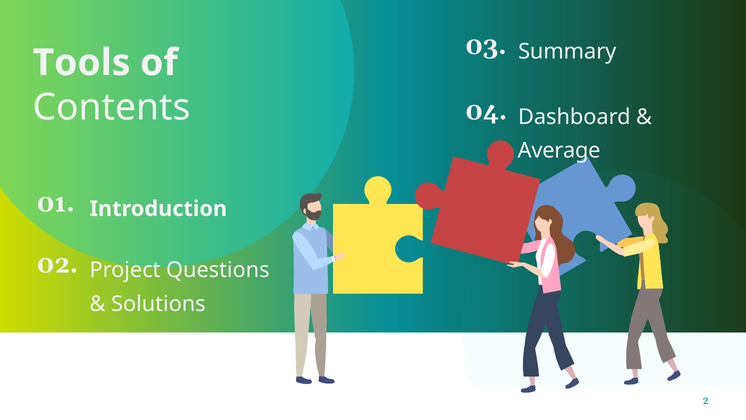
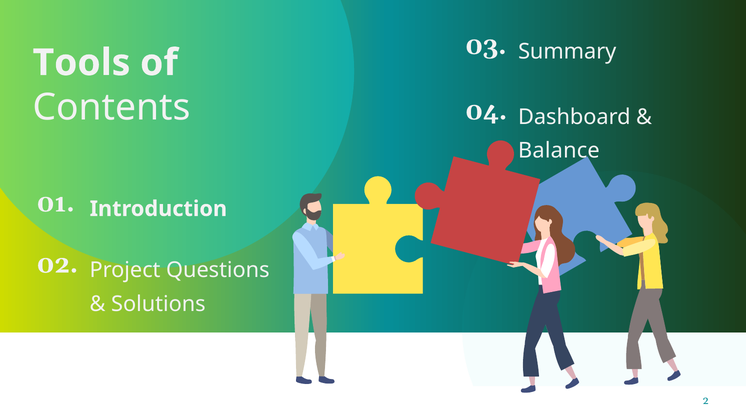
Average: Average -> Balance (559, 151)
